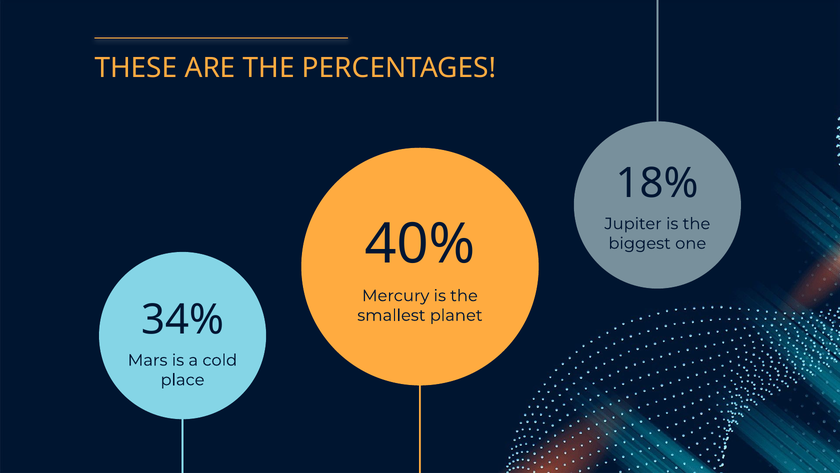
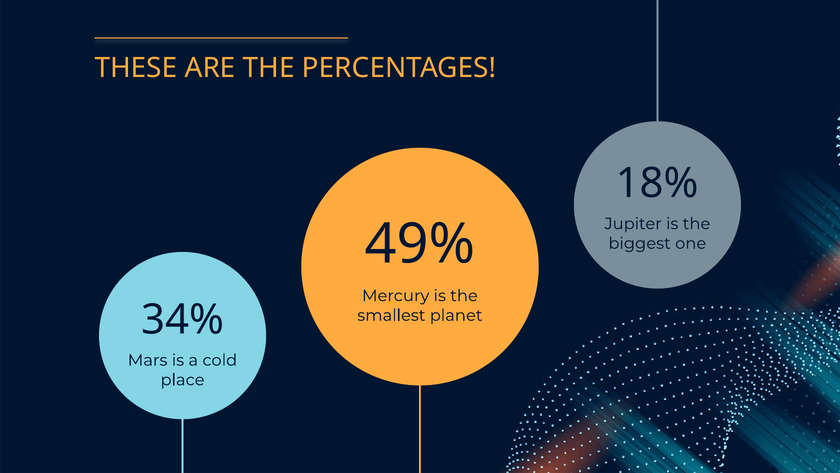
40%: 40% -> 49% (420, 244)
